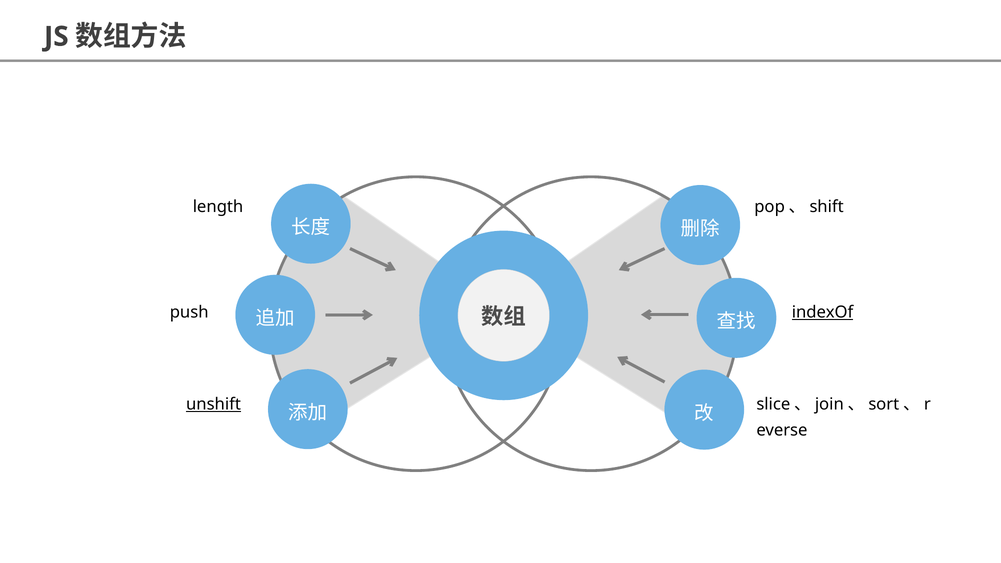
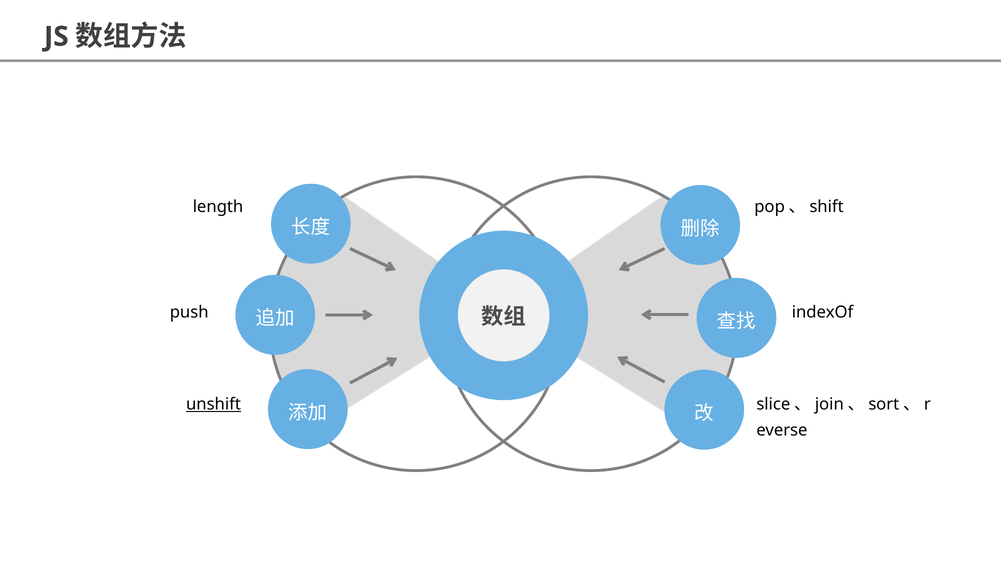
indexOf underline: present -> none (823, 312)
